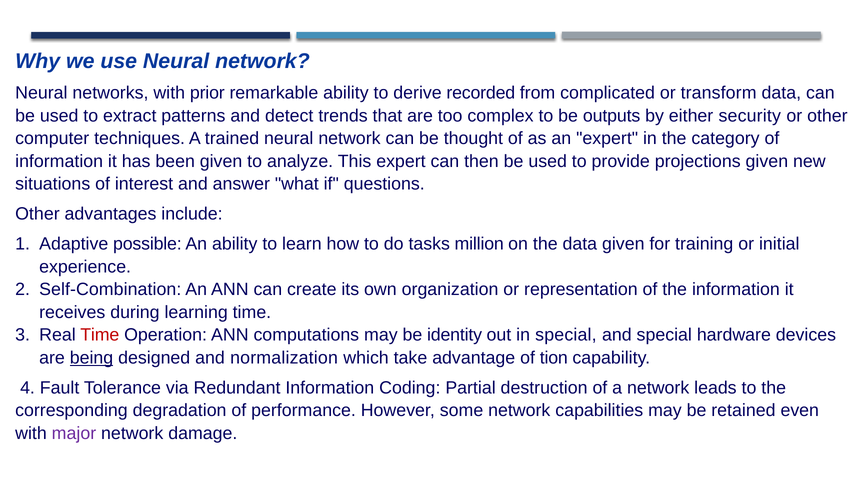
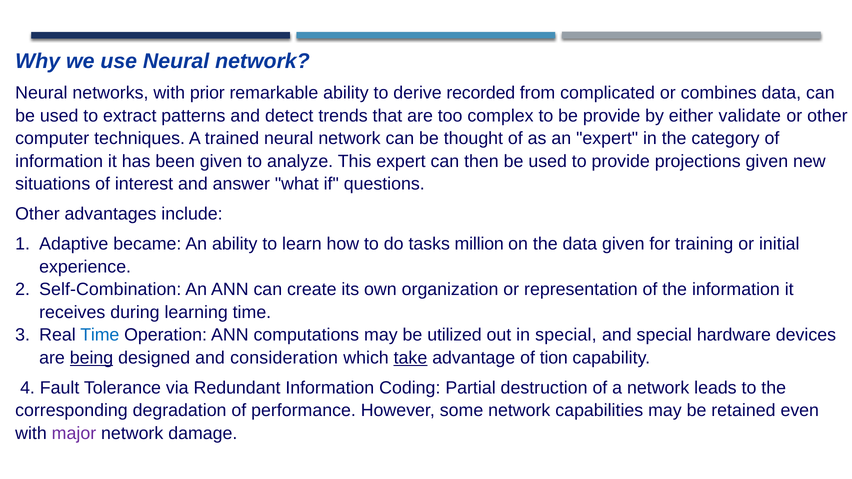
transform: transform -> combines (719, 93)
be outputs: outputs -> provide (612, 116)
security: security -> validate (750, 116)
possible: possible -> became (147, 244)
Time colour: red -> blue (100, 335)
identity: identity -> utilized (455, 335)
normalization: normalization -> consideration (284, 358)
take underline: none -> present (410, 358)
